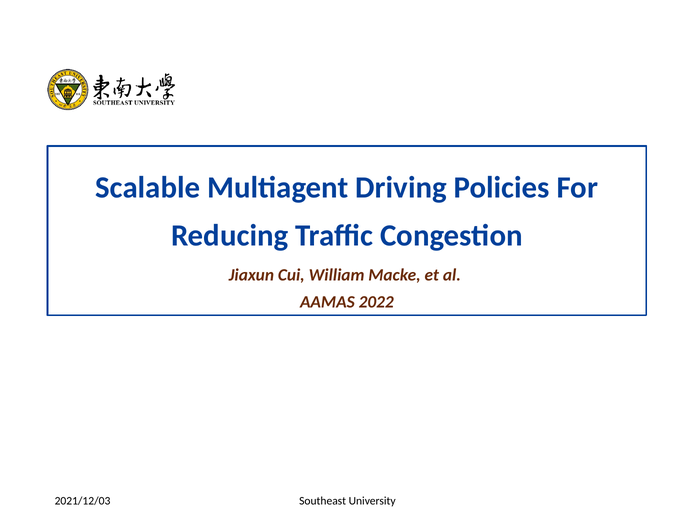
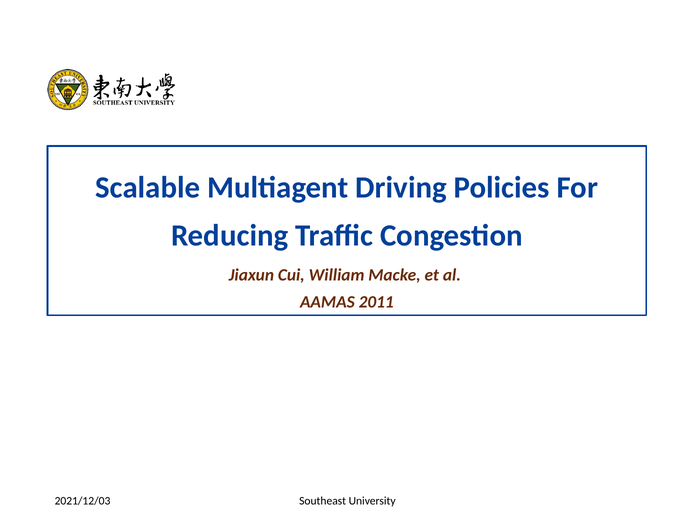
2022: 2022 -> 2011 (376, 302)
